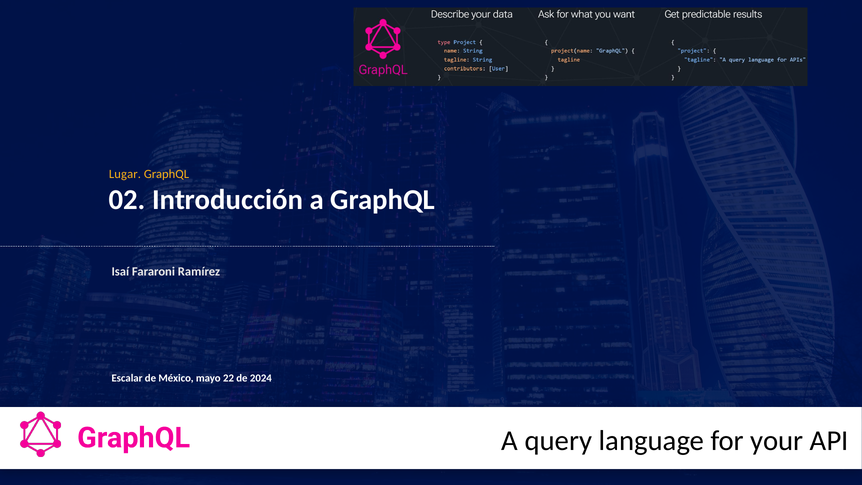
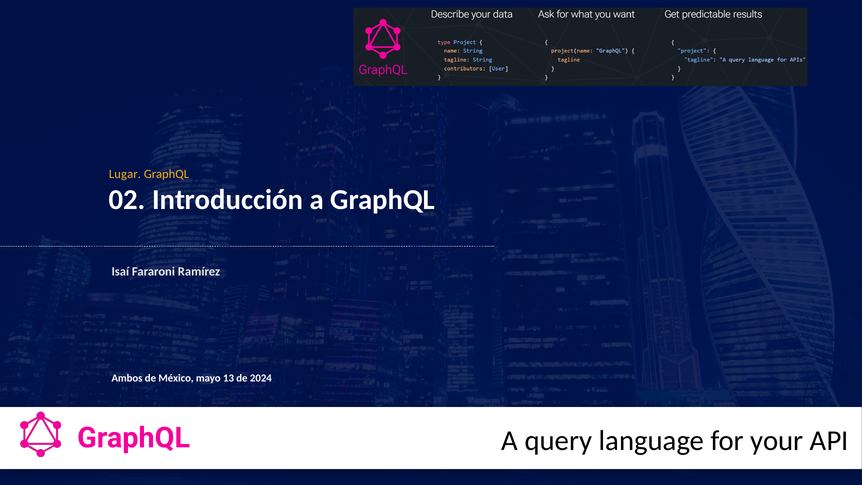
Escalar: Escalar -> Ambos (127, 378)
22: 22 -> 13 (228, 378)
